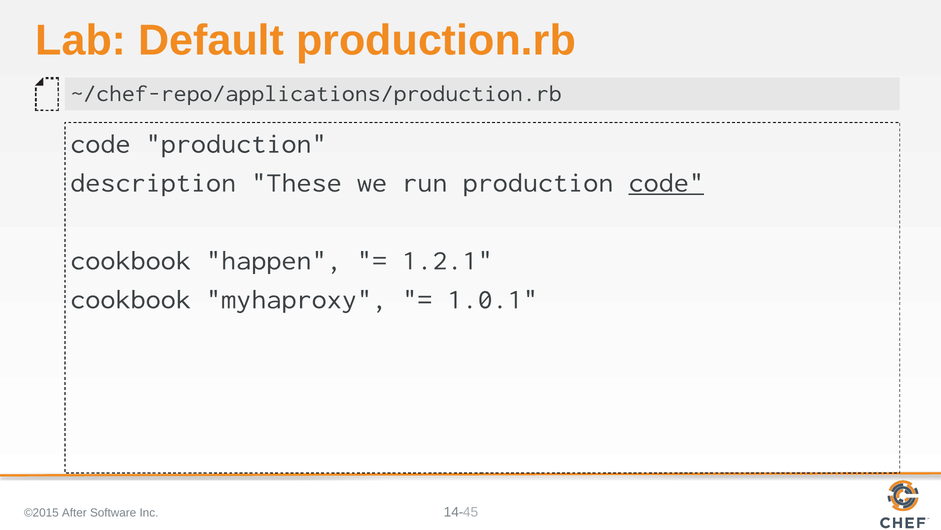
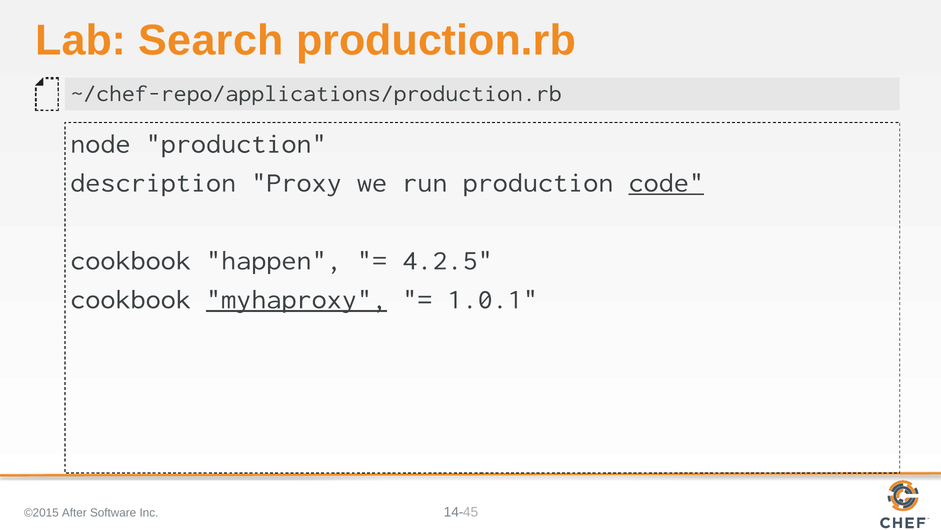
Default: Default -> Search (211, 41)
code: code -> node (100, 143)
These: These -> Proxy (297, 182)
1.2.1: 1.2.1 -> 4.2.5 (447, 260)
myhaproxy underline: none -> present (297, 299)
